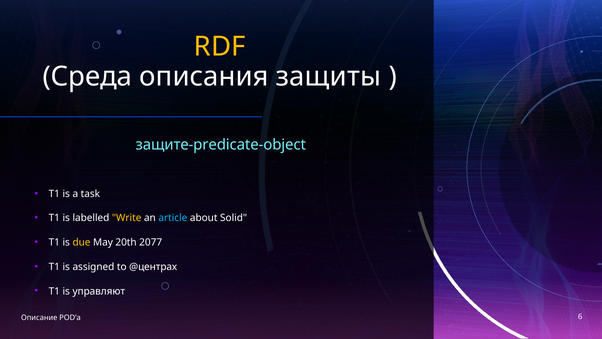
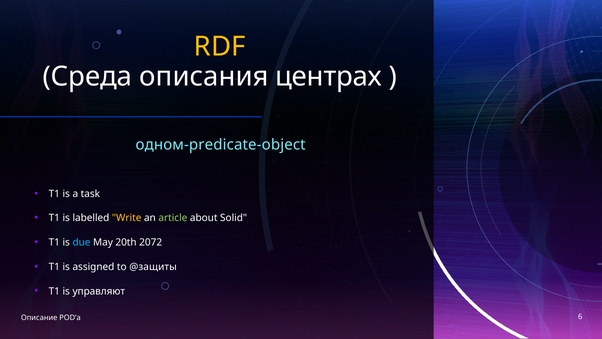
защиты: защиты -> центрах (329, 76)
защите-predicate-object: защите-predicate-object -> одном-predicate-object (221, 145)
article colour: light blue -> light green (173, 218)
due colour: yellow -> light blue (82, 242)
2077: 2077 -> 2072 (151, 242)
@центрах: @центрах -> @защиты (153, 267)
